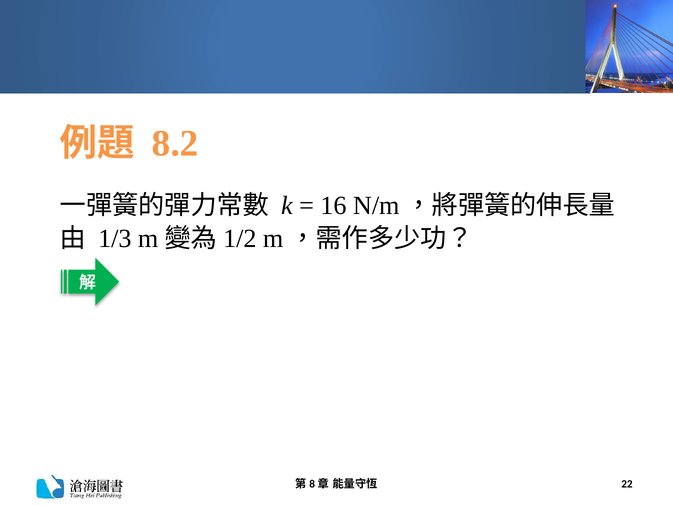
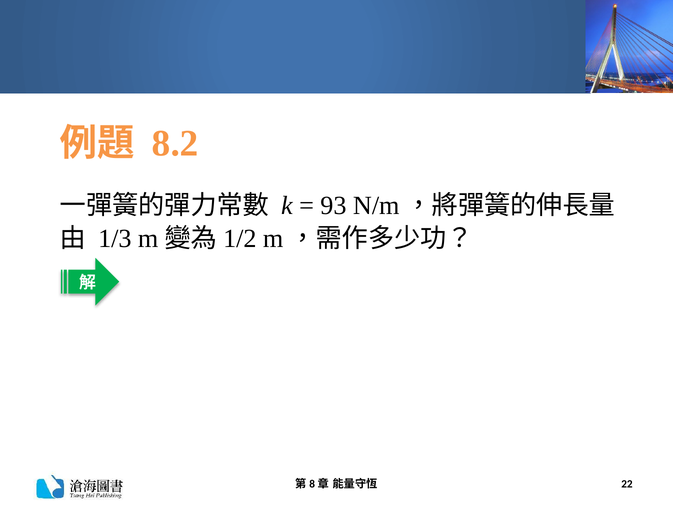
16: 16 -> 93 (333, 206)
